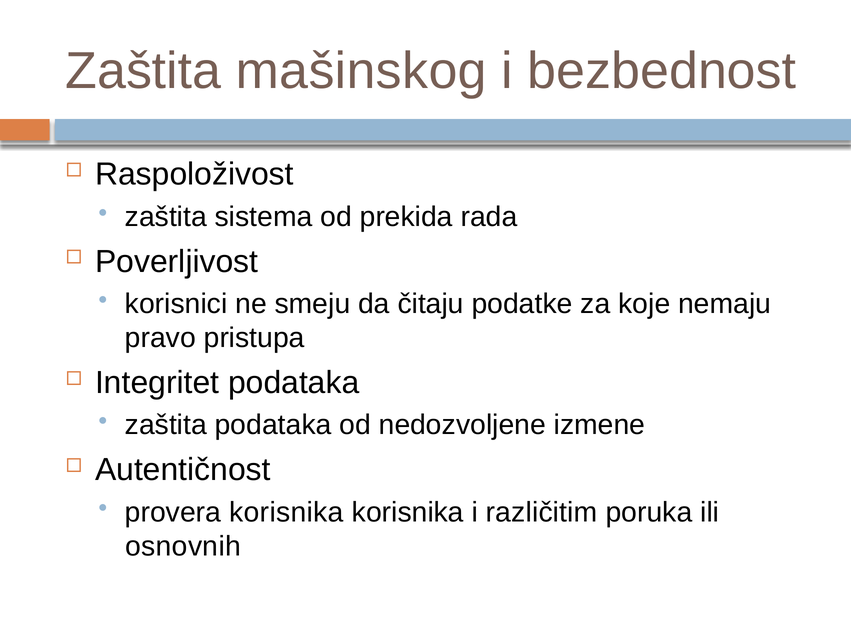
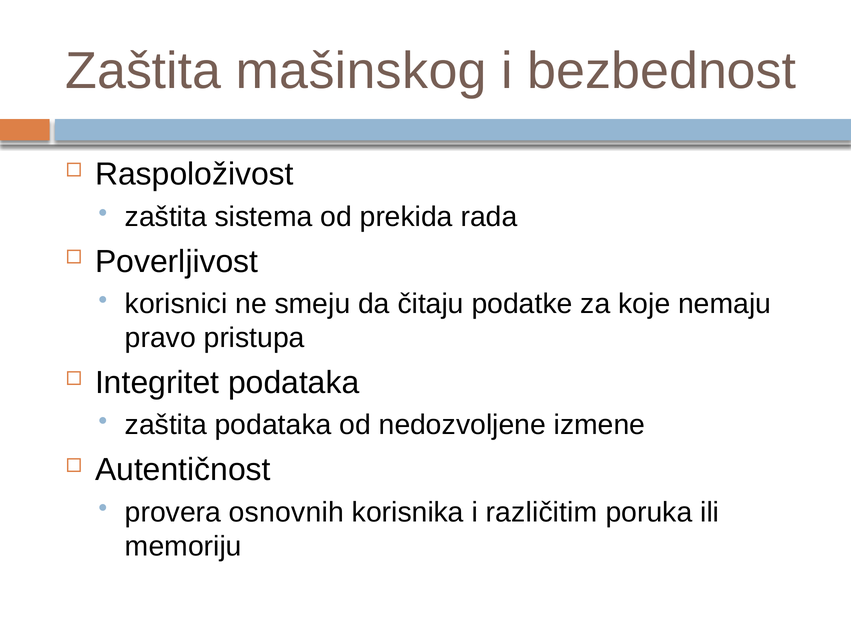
provera korisnika: korisnika -> osnovnih (286, 512)
osnovnih: osnovnih -> memoriju (183, 546)
